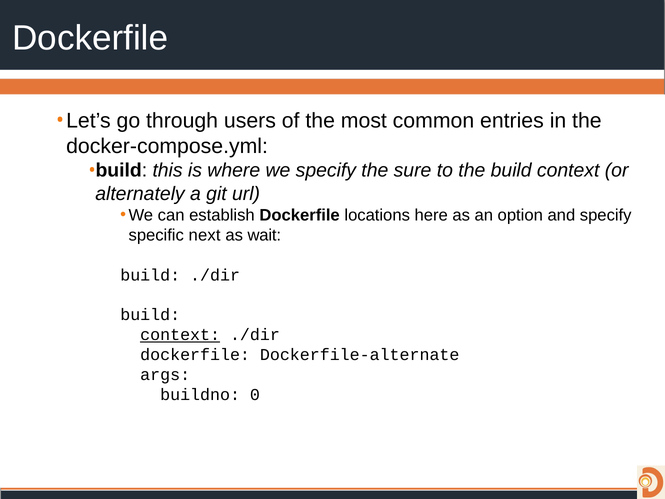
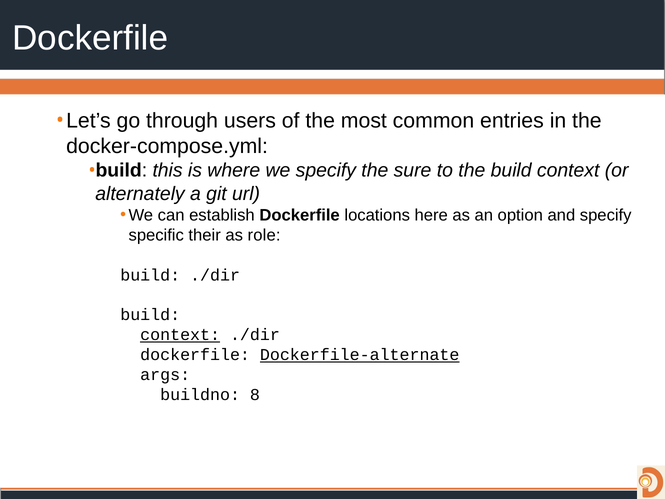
next: next -> their (205, 235)
wait: wait -> role (264, 235)
Dockerfile-alternate underline: none -> present (360, 355)
0: 0 -> 8 (255, 395)
